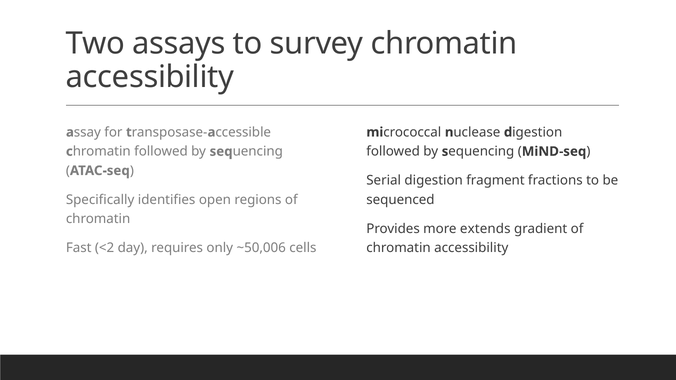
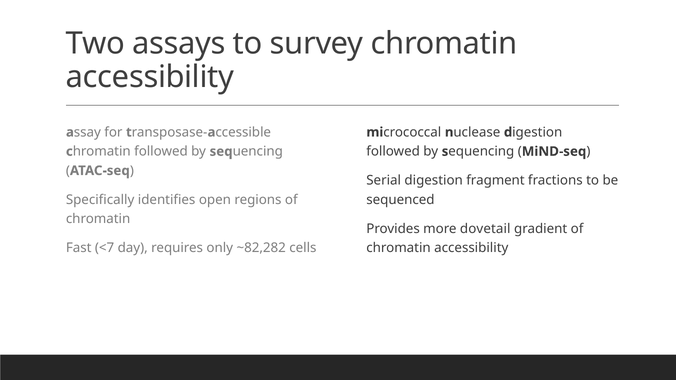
extends: extends -> dovetail (485, 229)
<2: <2 -> <7 (105, 248)
~50,006: ~50,006 -> ~82,282 (261, 248)
